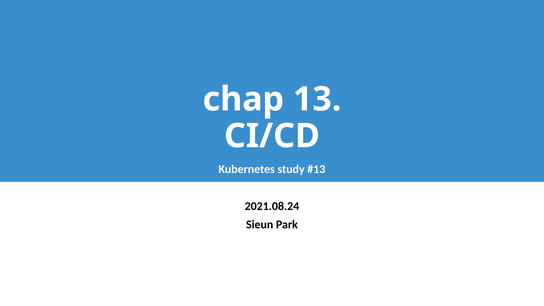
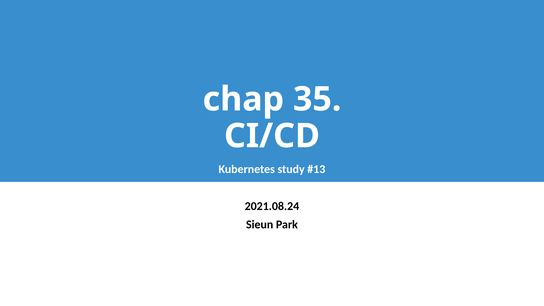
13: 13 -> 35 (317, 99)
